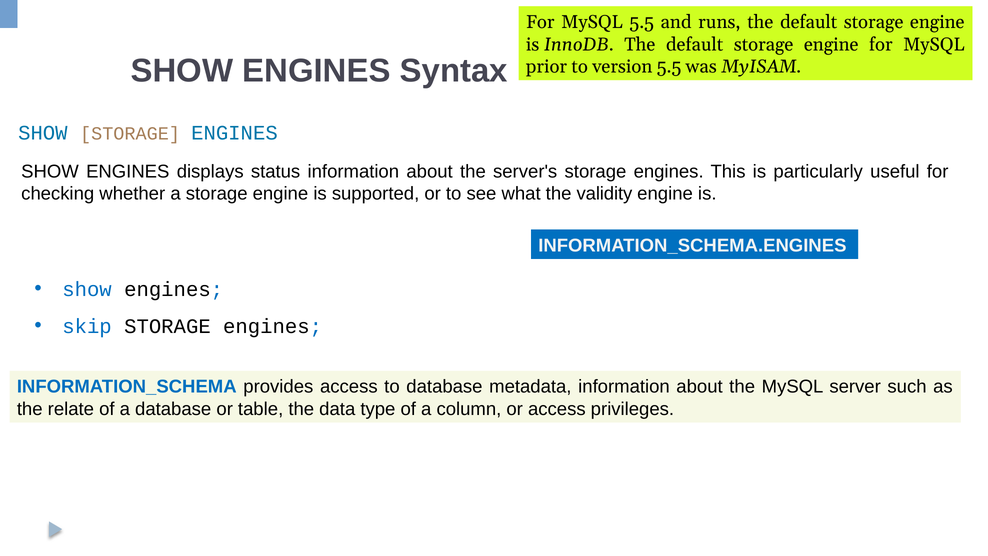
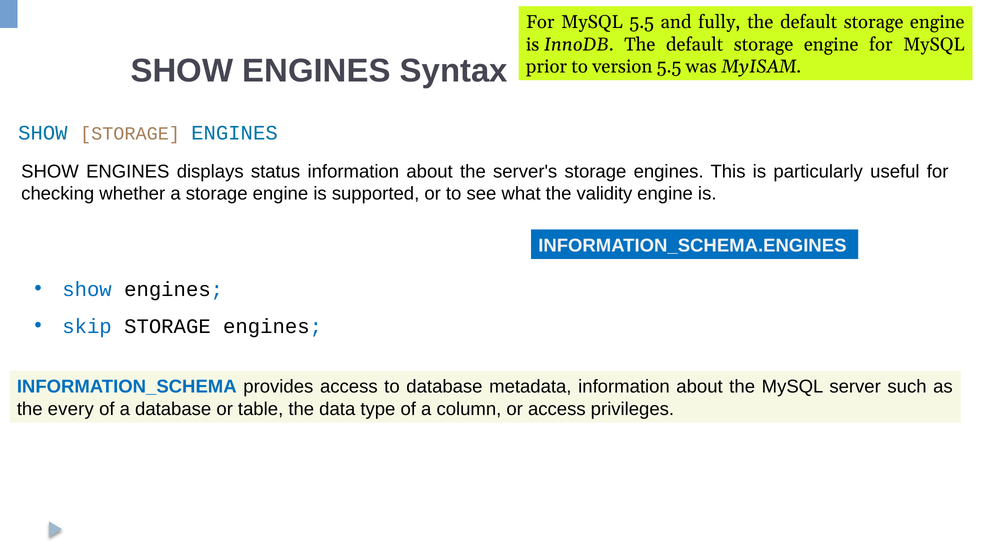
runs: runs -> fully (719, 22)
relate: relate -> every (71, 409)
